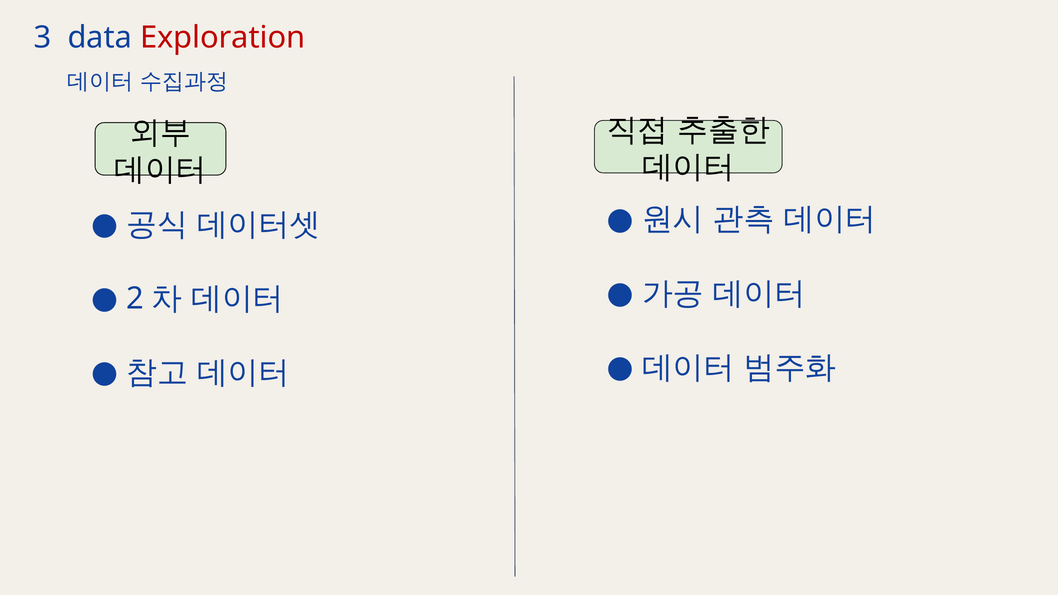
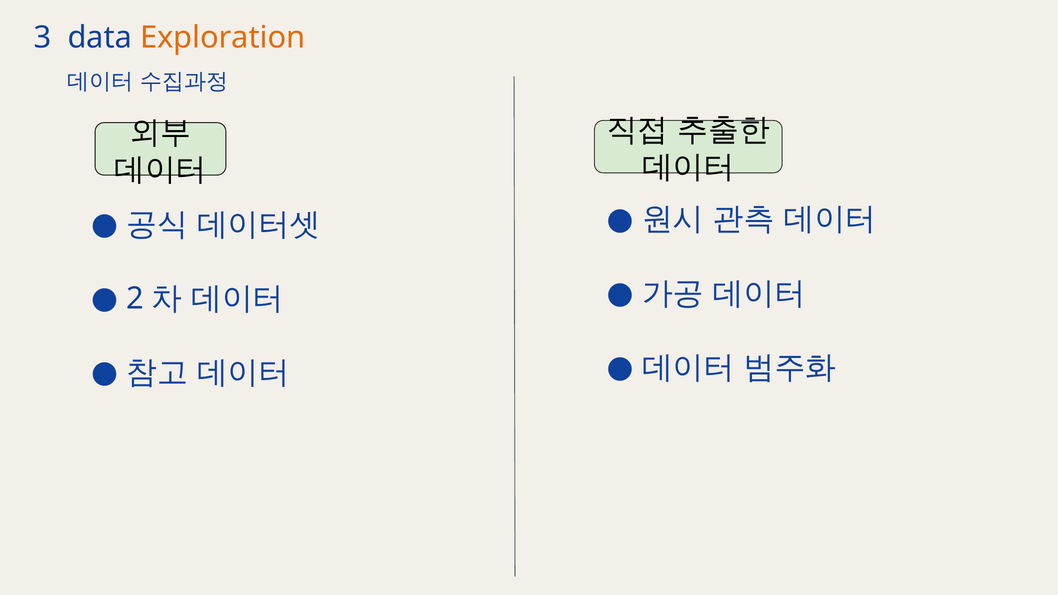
Exploration colour: red -> orange (223, 38)
